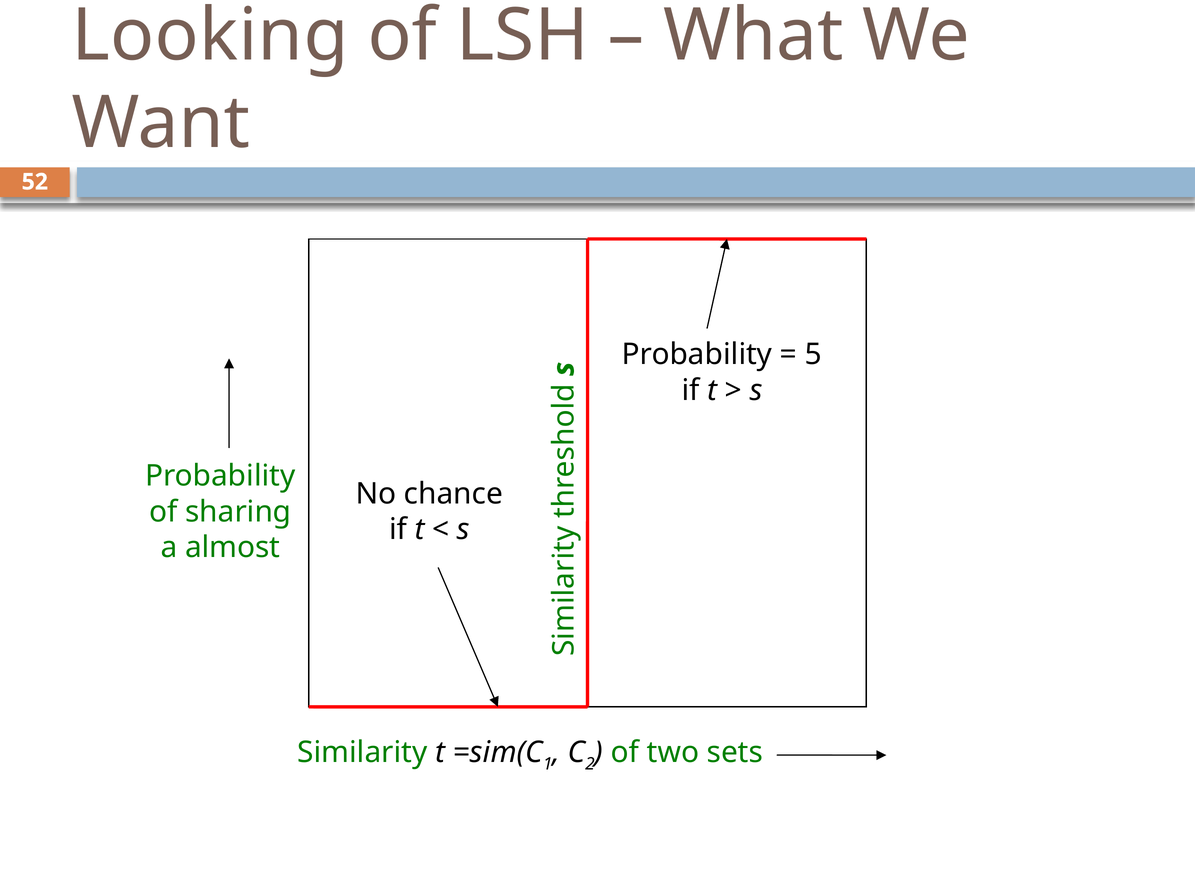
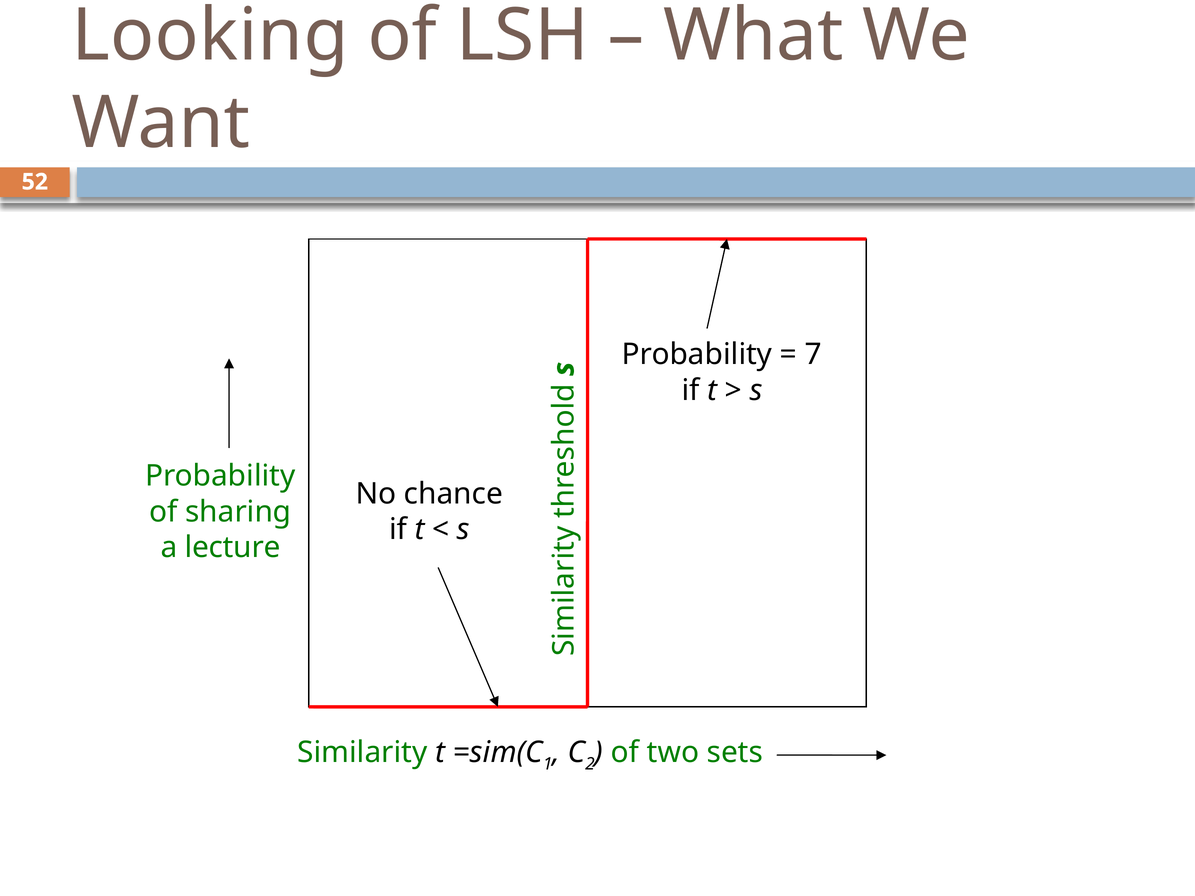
5: 5 -> 7 (813, 354)
almost: almost -> lecture (233, 548)
